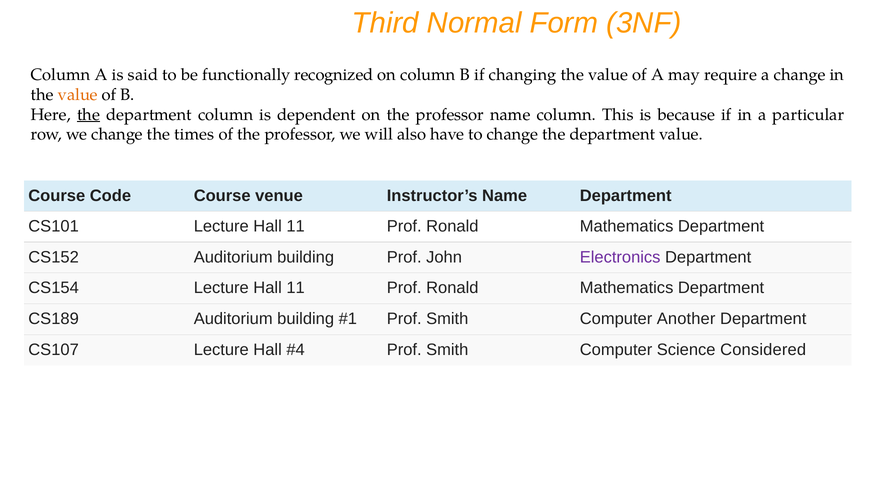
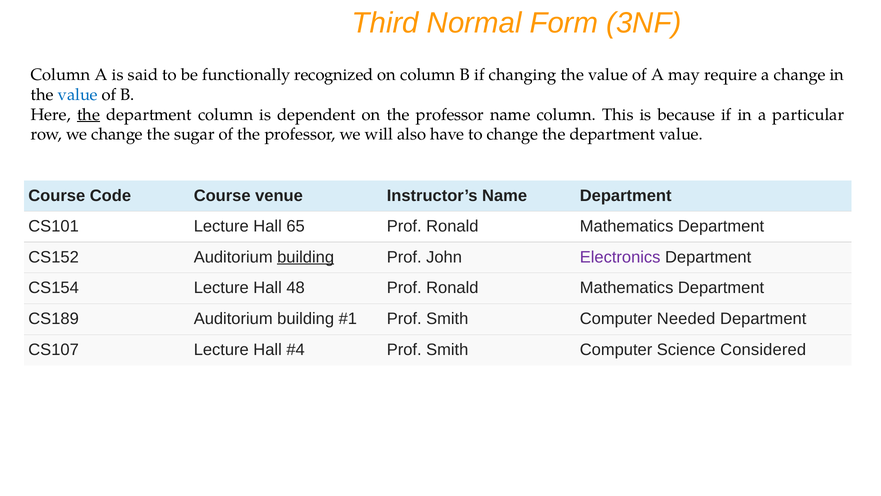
value colour: orange -> blue (78, 95)
times: times -> sugar (194, 134)
CS101 Lecture Hall 11: 11 -> 65 (296, 226)
building underline: none -> present (306, 257)
CS154 Lecture Hall 11: 11 -> 48 (296, 288)
Another: Another -> Needed (686, 318)
